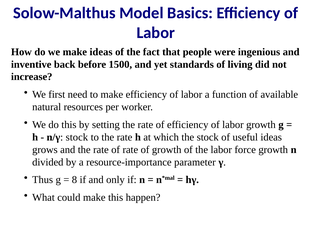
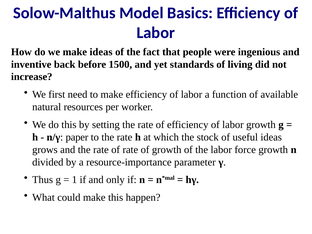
n/γ stock: stock -> paper (77, 137)
8: 8 -> 1 (74, 180)
